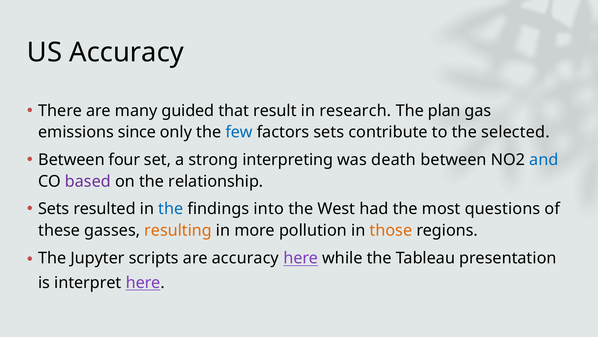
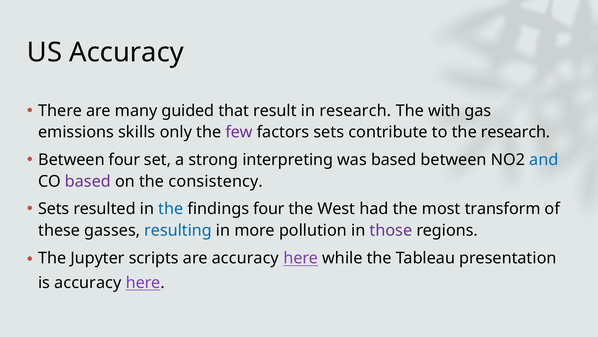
plan: plan -> with (444, 111)
since: since -> skills (137, 132)
few colour: blue -> purple (239, 132)
the selected: selected -> research (516, 132)
was death: death -> based (394, 160)
relationship: relationship -> consistency (216, 181)
findings into: into -> four (269, 209)
questions: questions -> transform (503, 209)
resulting colour: orange -> blue (178, 230)
those colour: orange -> purple (391, 230)
is interpret: interpret -> accuracy (88, 282)
